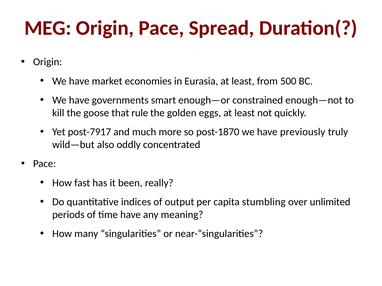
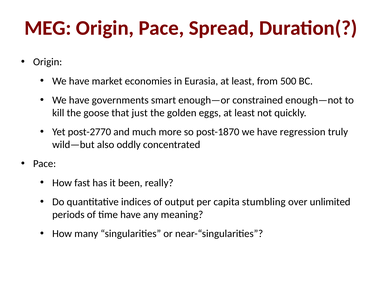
rule: rule -> just (140, 113)
post-7917: post-7917 -> post-2770 (89, 132)
previously: previously -> regression (303, 132)
